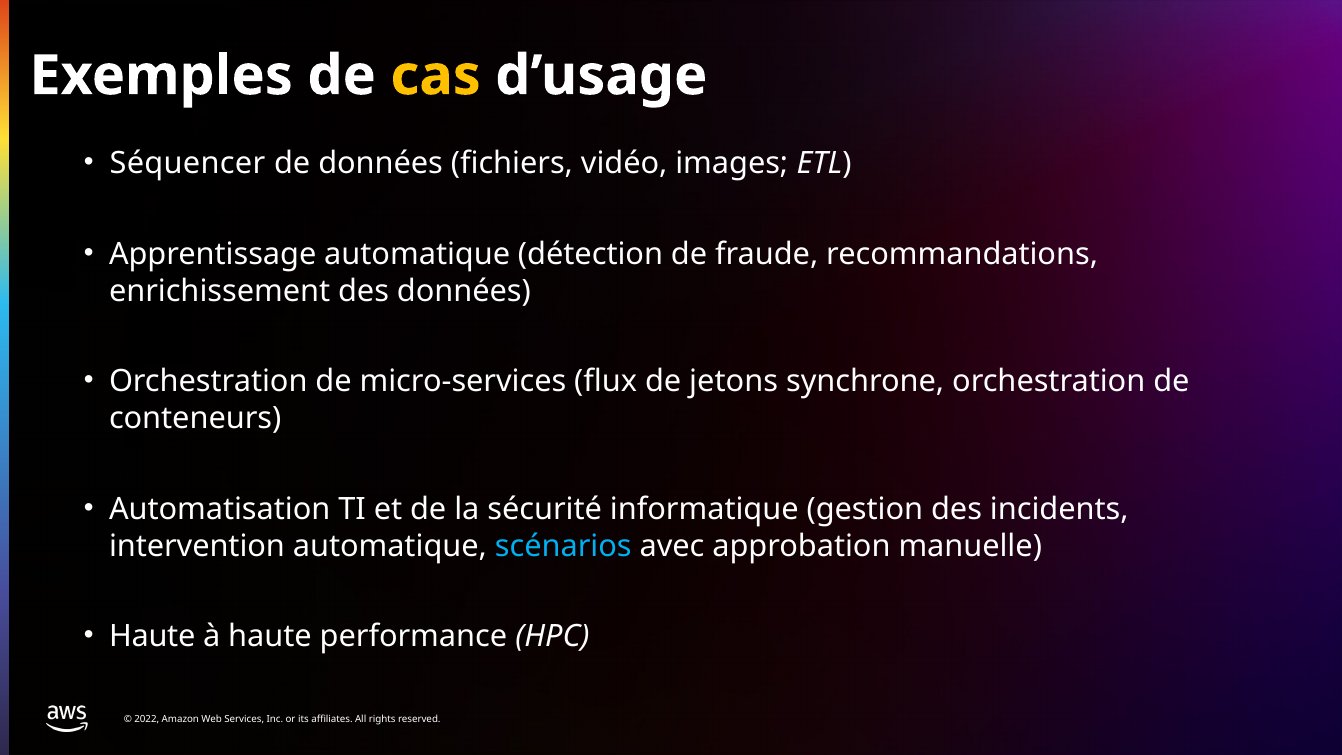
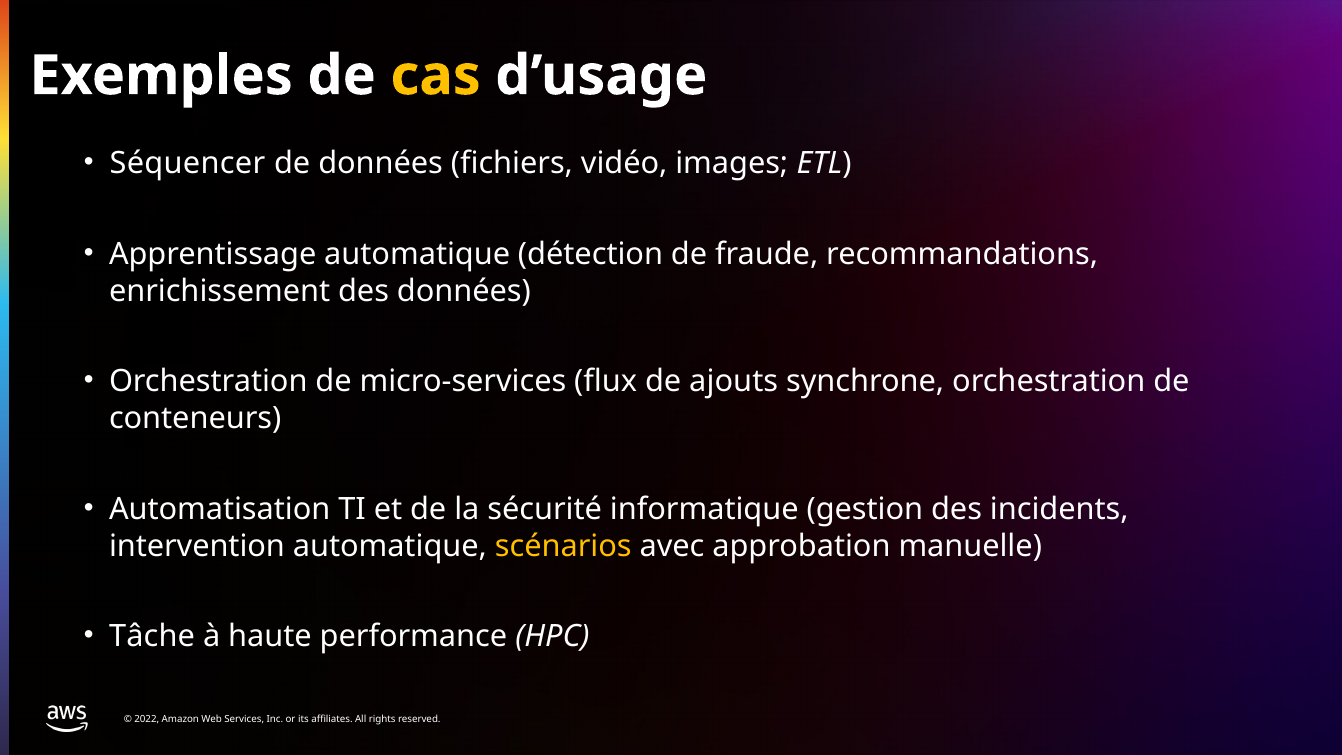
jetons: jetons -> ajouts (734, 382)
scénarios colour: light blue -> yellow (563, 546)
Haute: Haute -> Tâche (152, 636)
